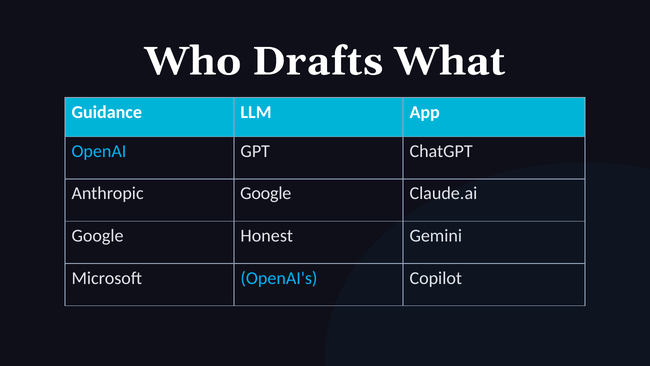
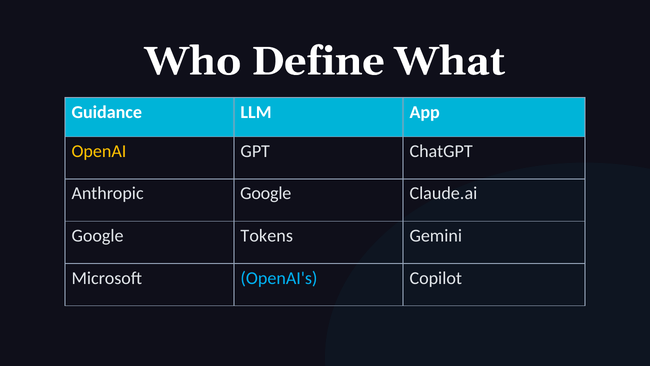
Drafts: Drafts -> Define (318, 61)
OpenAI colour: light blue -> yellow (99, 151)
Honest: Honest -> Tokens (267, 236)
